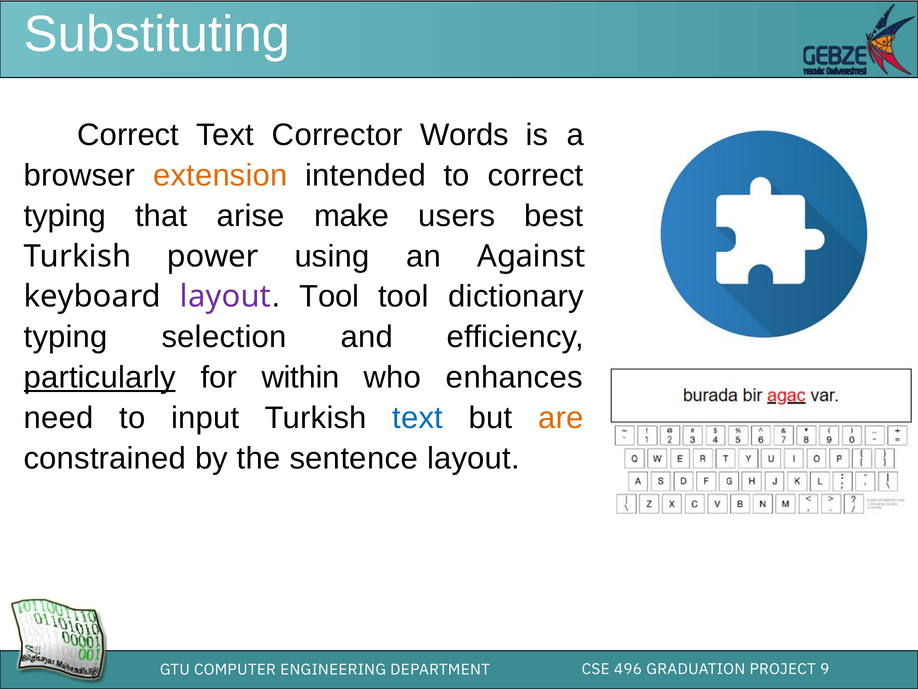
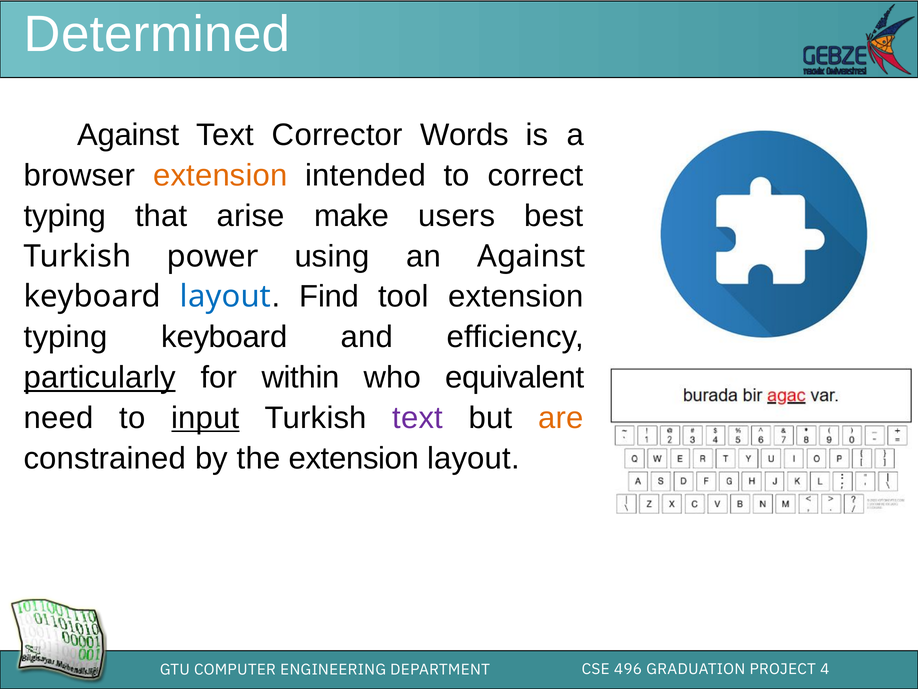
Substituting: Substituting -> Determined (157, 34)
Correct: Correct -> Against (128, 135)
layout colour: purple -> blue (226, 296)
Tool: Tool -> Find (329, 296)
tool dictionary: dictionary -> extension (516, 296)
typing selection: selection -> keyboard (224, 337)
enhances: enhances -> equivalent (515, 377)
input underline: none -> present (205, 418)
text colour: blue -> purple (418, 418)
the sentence: sentence -> extension (354, 458)
9: 9 -> 4 (825, 669)
